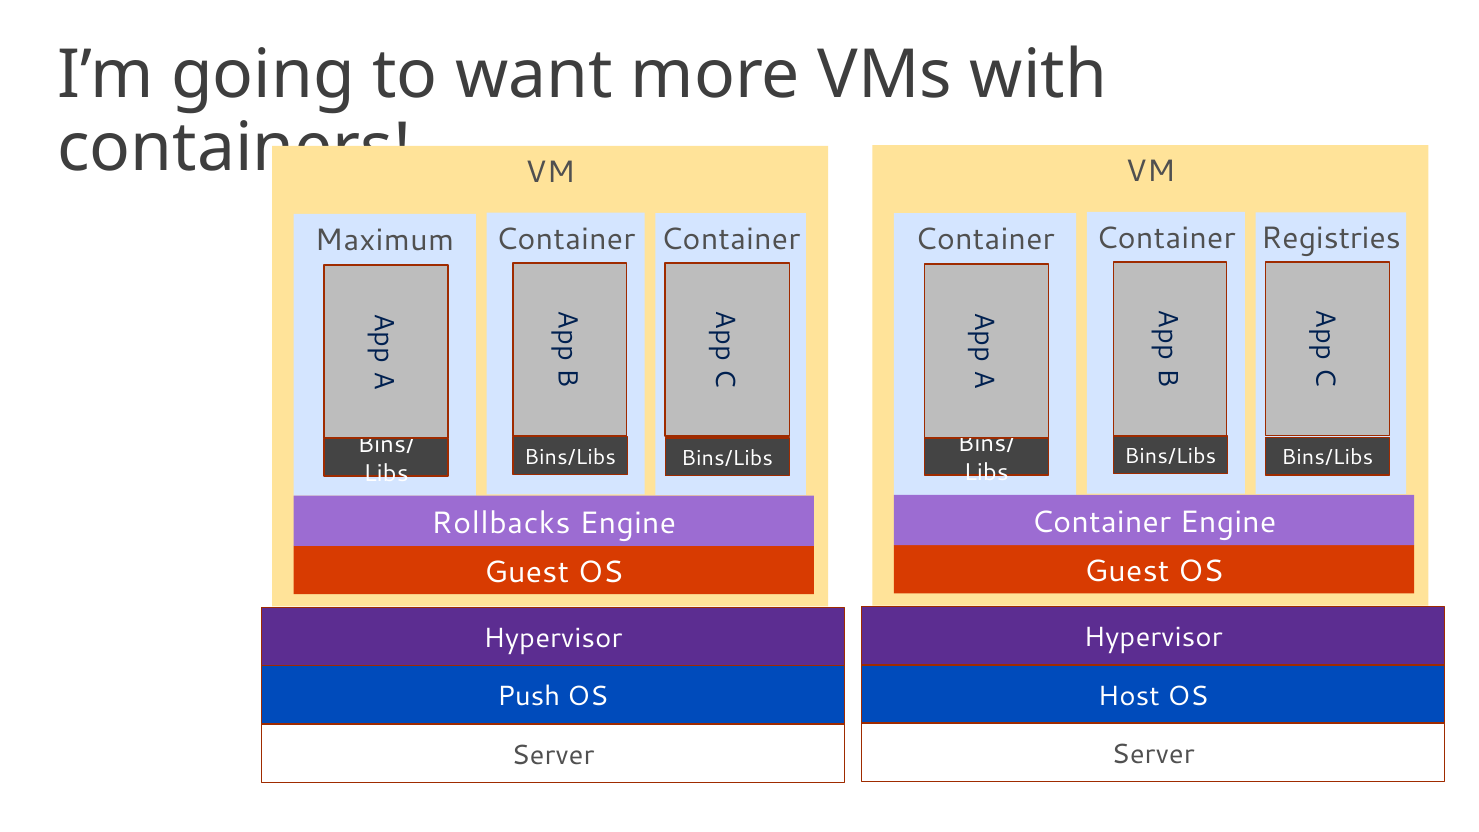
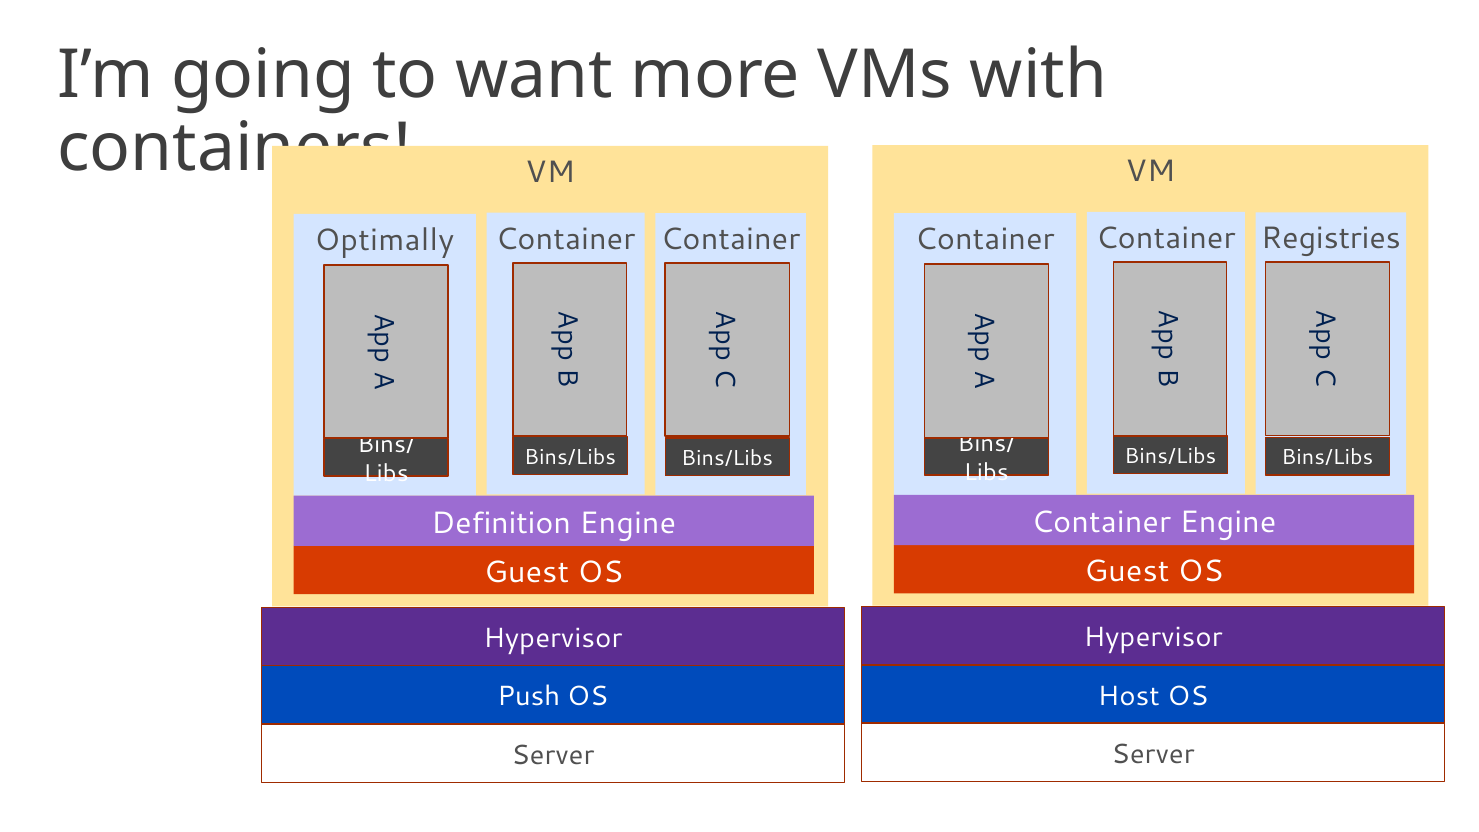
Maximum: Maximum -> Optimally (384, 240)
Rollbacks: Rollbacks -> Definition (501, 523)
